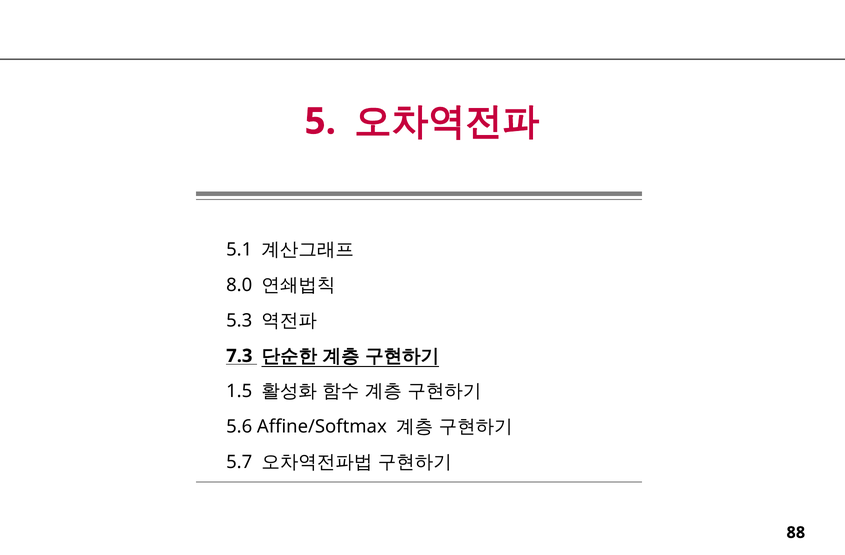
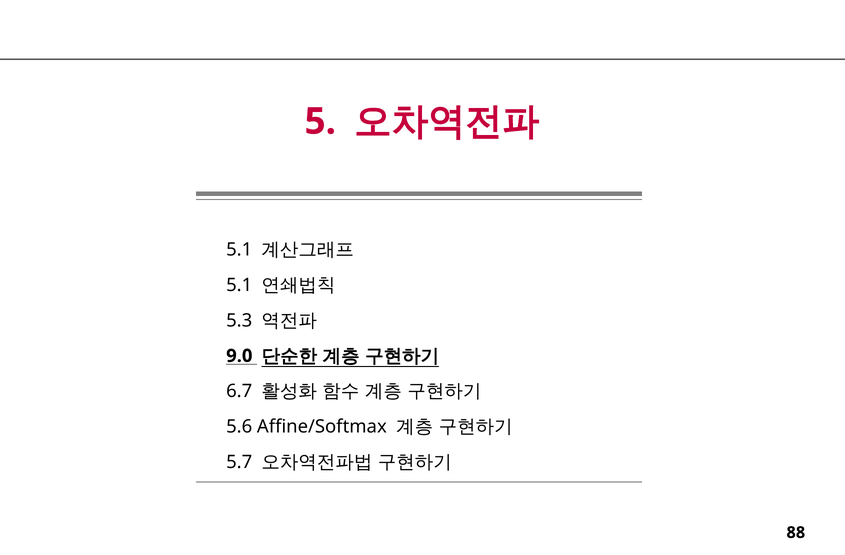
8.0: 8.0 -> 5.1 (239, 285)
7.3: 7.3 -> 9.0 (239, 356)
1.5: 1.5 -> 6.7 (239, 391)
